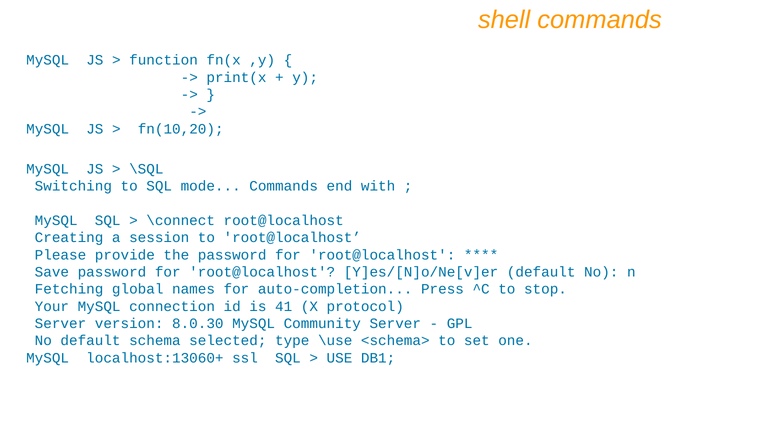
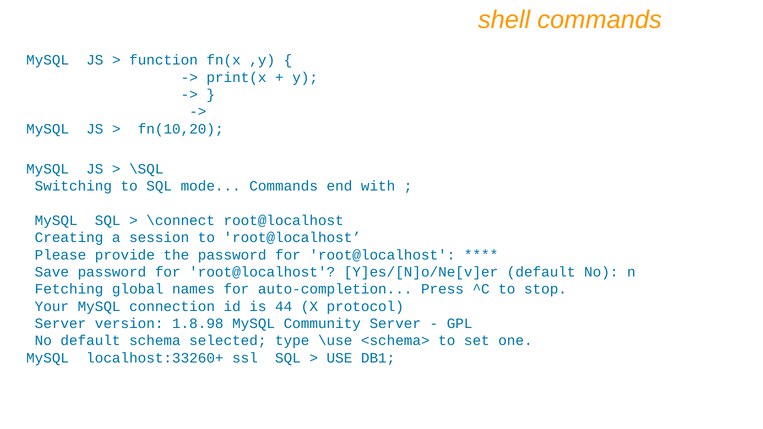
41: 41 -> 44 (284, 307)
8.0.30: 8.0.30 -> 1.8.98 (198, 324)
localhost:13060+: localhost:13060+ -> localhost:33260+ (155, 358)
